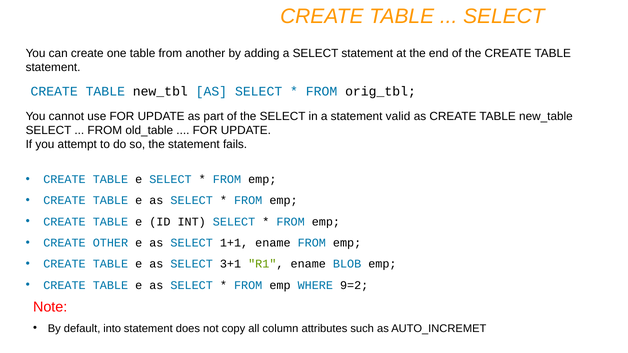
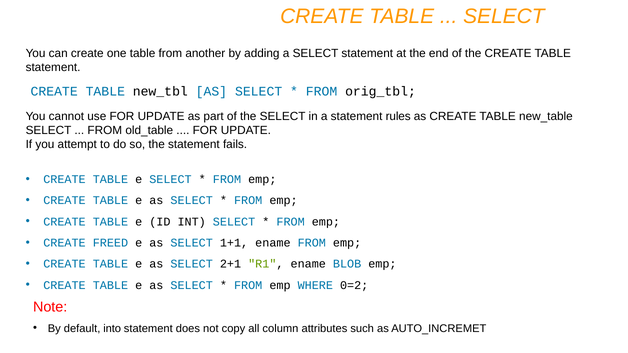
valid: valid -> rules (398, 116)
OTHER: OTHER -> FREED (110, 243)
3+1: 3+1 -> 2+1 (231, 264)
9=2: 9=2 -> 0=2 (354, 285)
